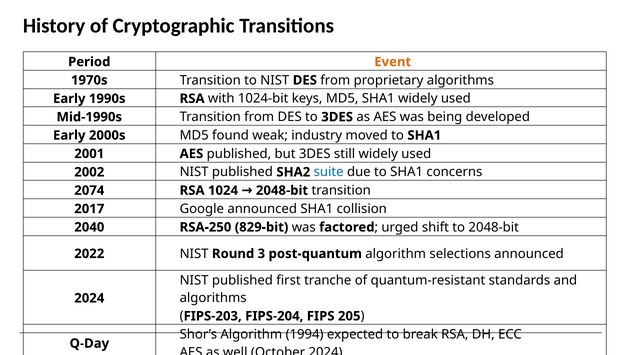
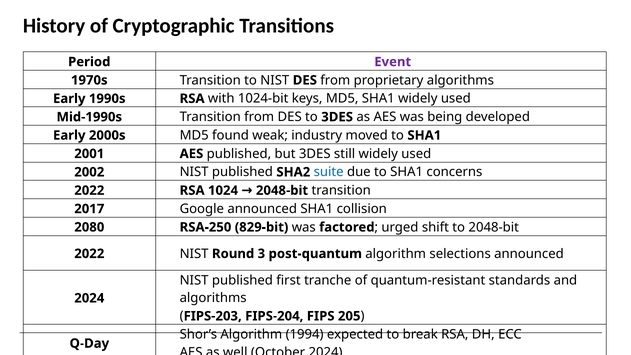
Event colour: orange -> purple (393, 62)
2074: 2074 -> 2022 (89, 190)
2040: 2040 -> 2080 (89, 227)
